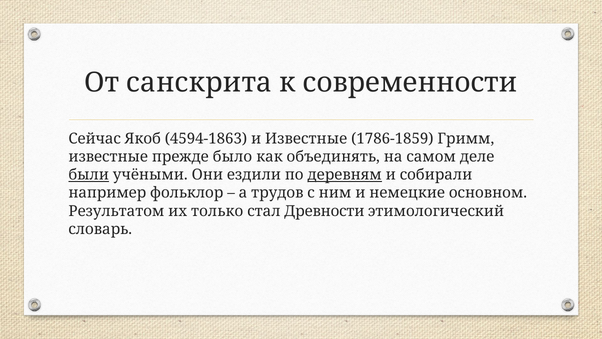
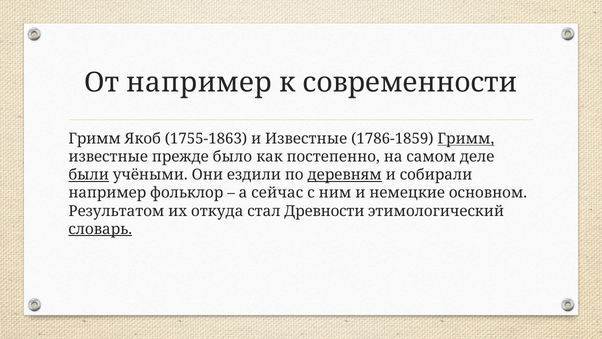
От санскрита: санскрита -> например (199, 83)
Сейчас: Сейчас -> Гримм (95, 139)
4594-1863: 4594-1863 -> 1755-1863 (206, 139)
Гримм underline: none -> present (466, 139)
объединять: объединять -> постепенно (333, 157)
трудов: трудов -> сейчас (277, 193)
только: только -> откуда (217, 211)
словарь underline: none -> present (100, 229)
